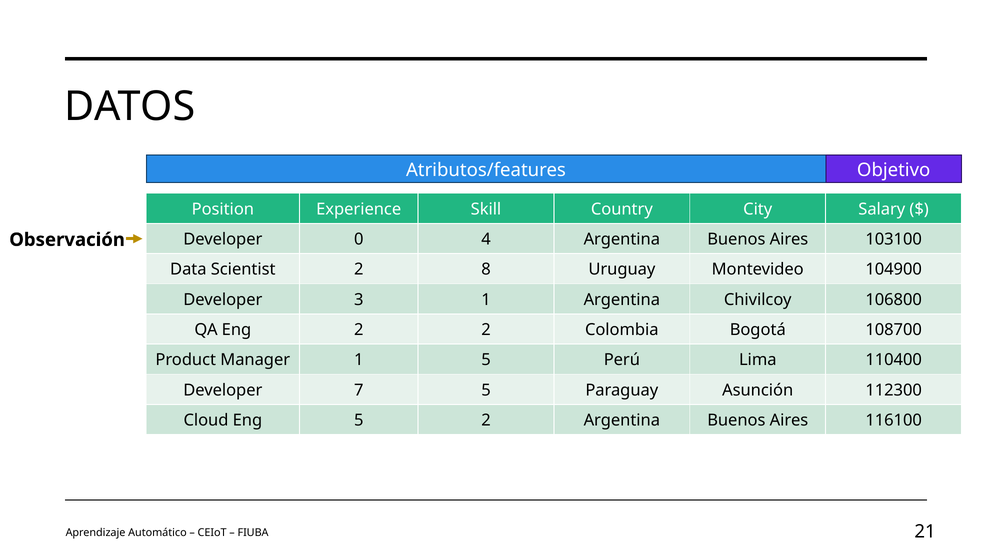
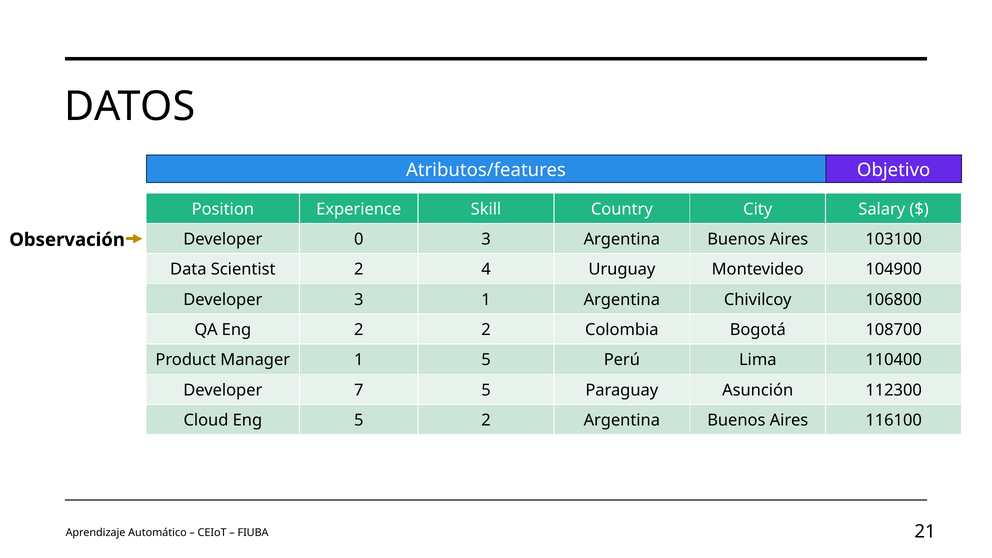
0 4: 4 -> 3 (486, 239)
8: 8 -> 4 (486, 269)
